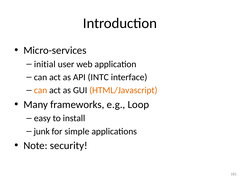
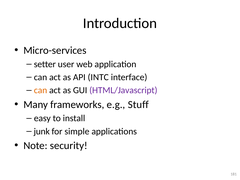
initial: initial -> setter (45, 64)
HTML/Javascript colour: orange -> purple (123, 90)
Loop: Loop -> Stuff (138, 105)
